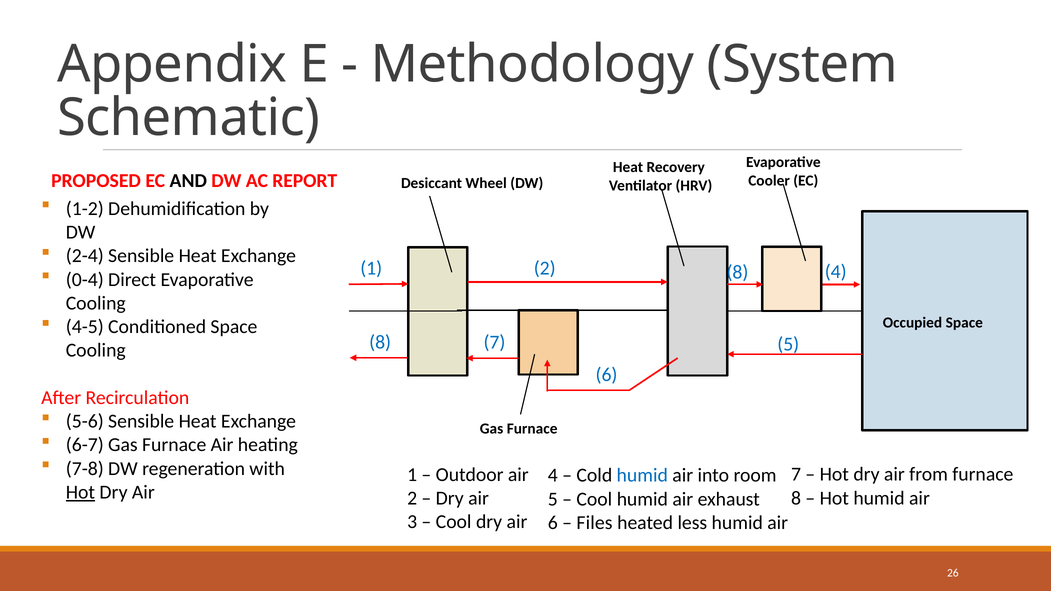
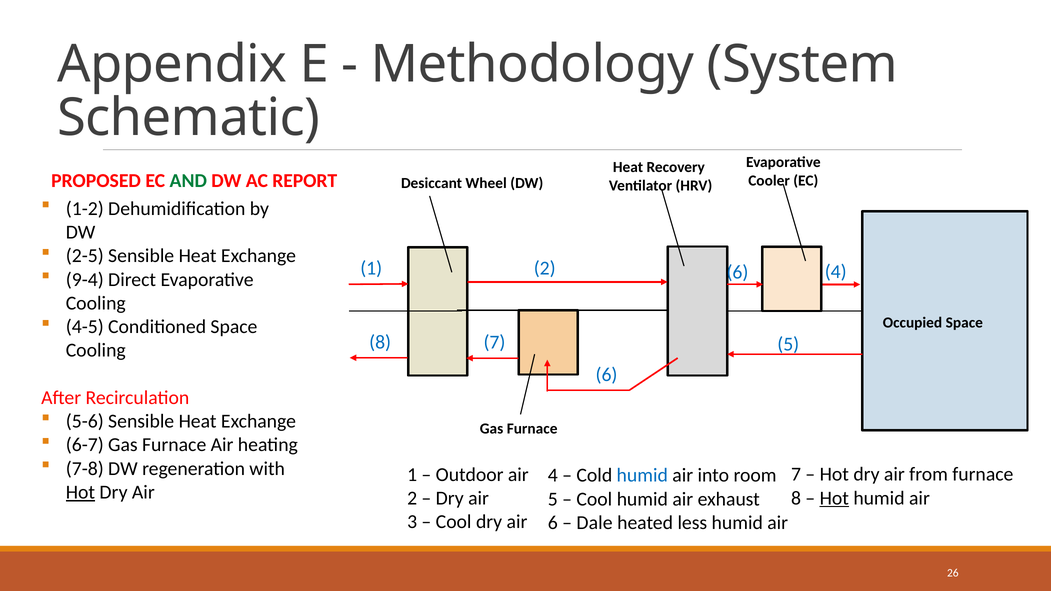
AND colour: black -> green (188, 181)
2-4: 2-4 -> 2-5 (85, 256)
2 8: 8 -> 6 (737, 272)
0-4: 0-4 -> 9-4 (85, 280)
Hot underline: none -> present (834, 498)
Files: Files -> Dale (595, 523)
